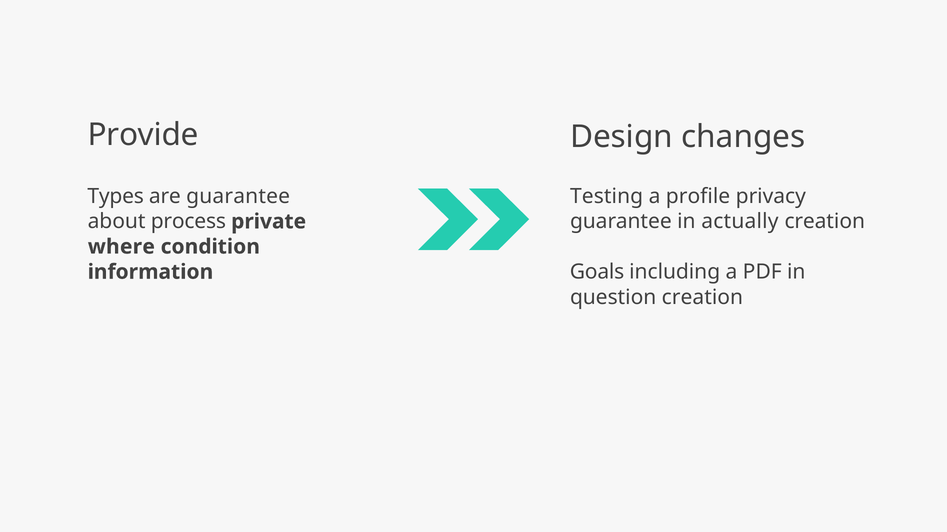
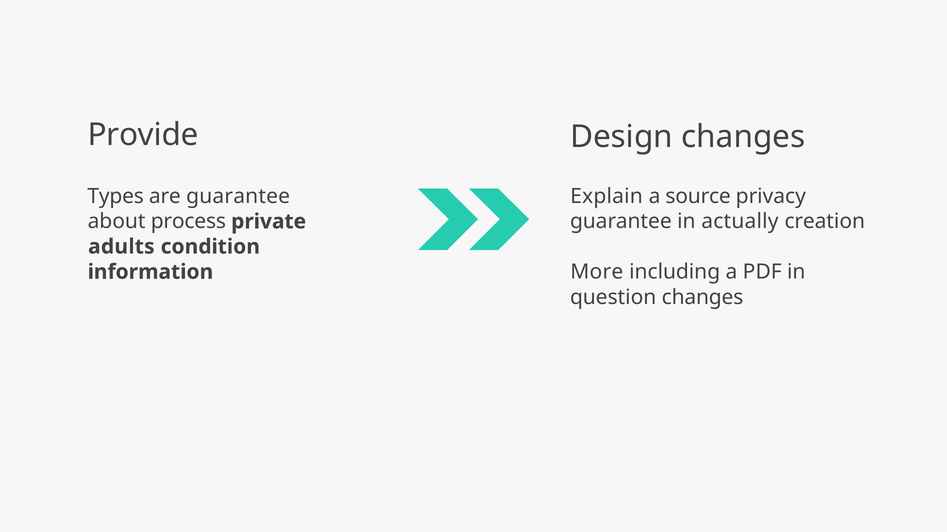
Testing: Testing -> Explain (607, 197)
profile: profile -> source (698, 197)
where: where -> adults (121, 247)
Goals: Goals -> More (597, 272)
question creation: creation -> changes (703, 297)
